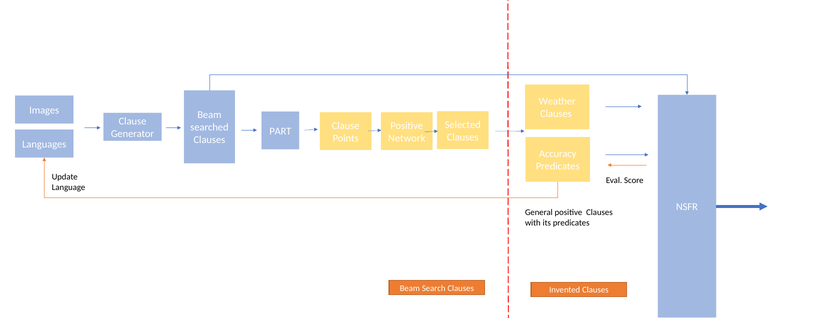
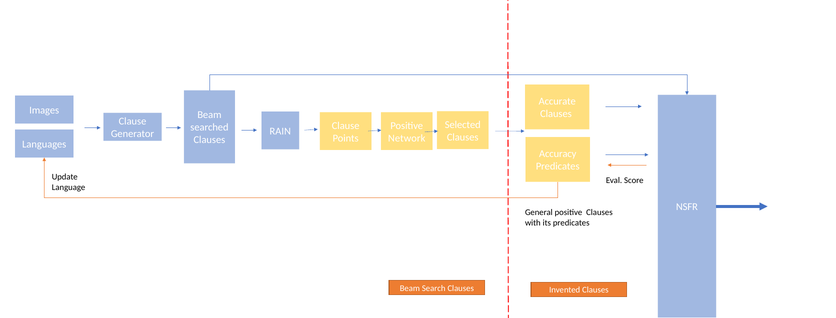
Weather: Weather -> Accurate (557, 102)
PART: PART -> RAIN (280, 131)
